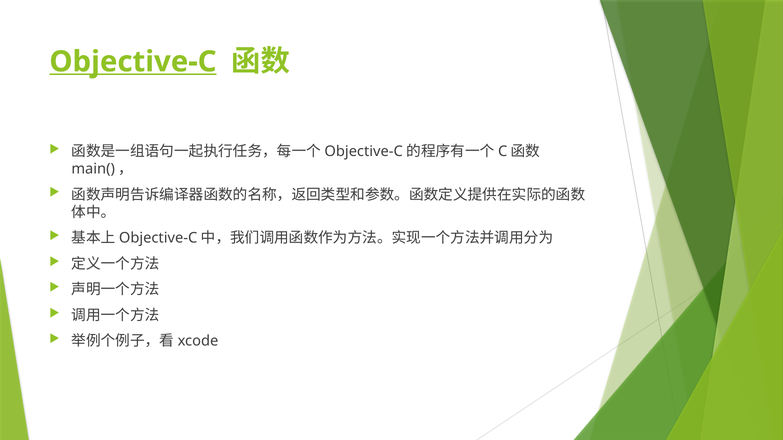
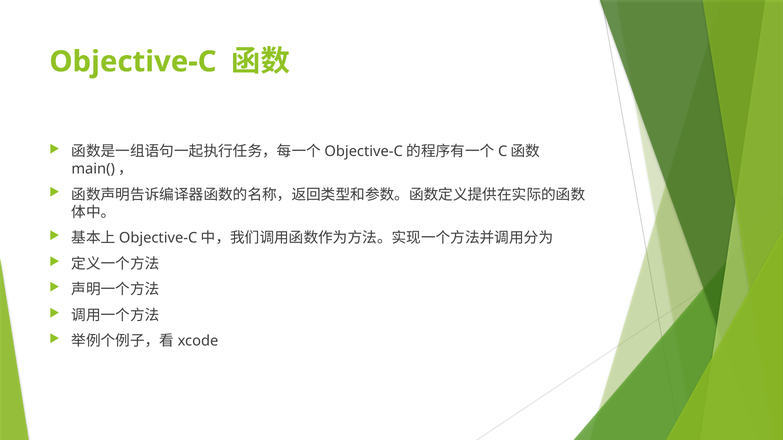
Objective-C underline: present -> none (133, 62)
